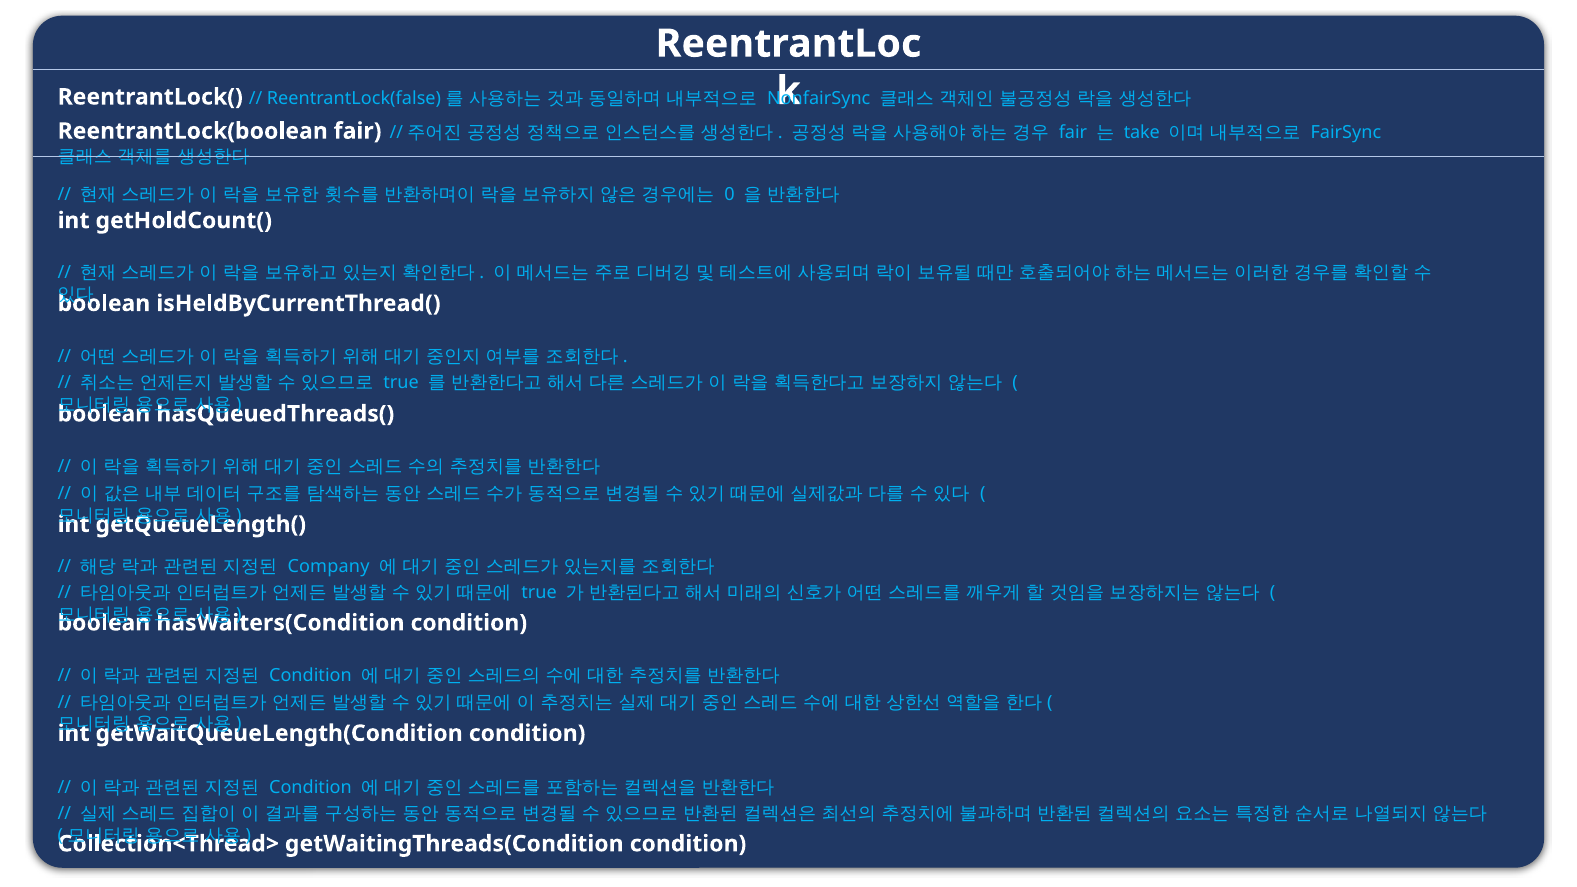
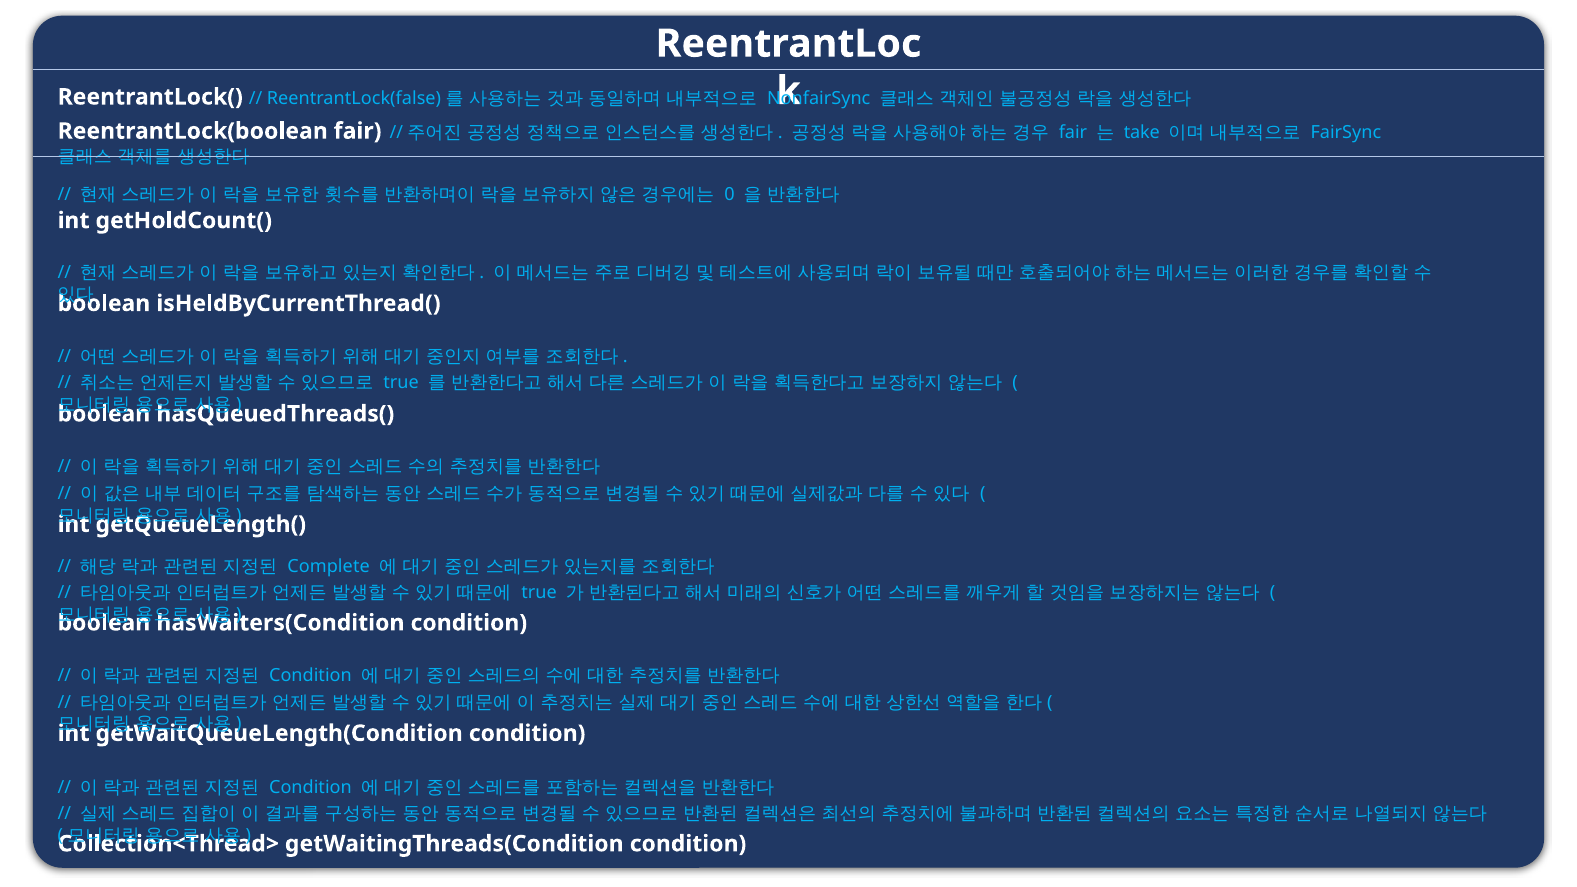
Company: Company -> Complete (329, 566)
